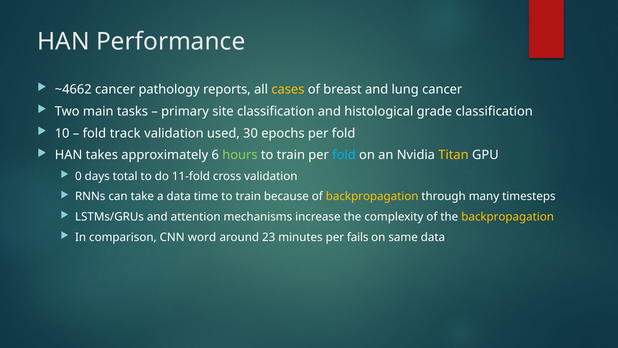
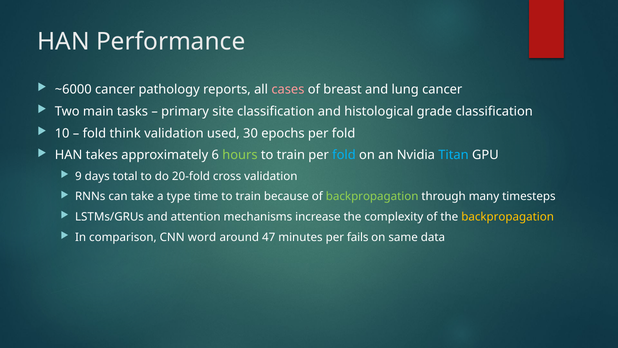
~4662: ~4662 -> ~6000 (73, 89)
cases colour: yellow -> pink (288, 89)
track: track -> think (125, 133)
Titan colour: yellow -> light blue (453, 155)
0: 0 -> 9 (78, 176)
11-fold: 11-fold -> 20-fold (191, 176)
a data: data -> type (179, 196)
backpropagation colour: yellow -> light green (372, 196)
23: 23 -> 47 (269, 237)
